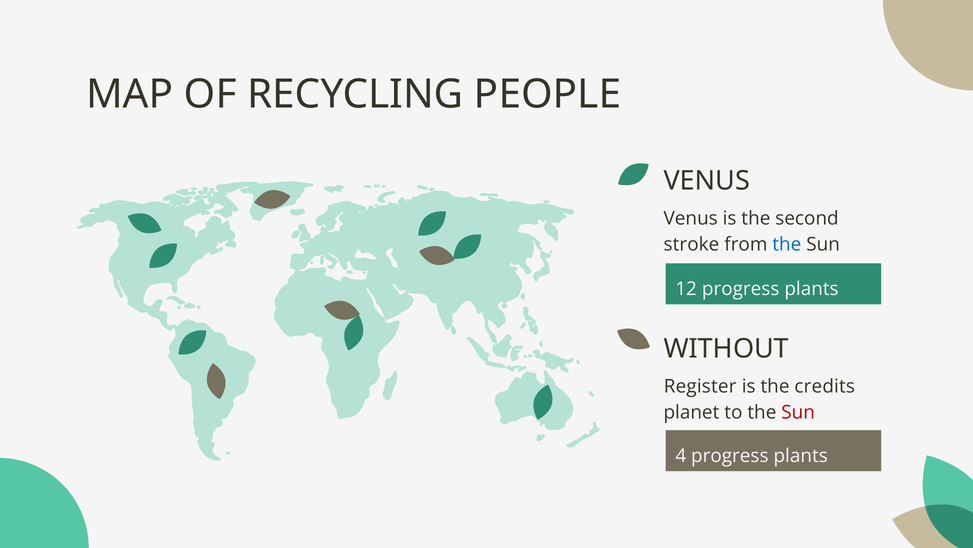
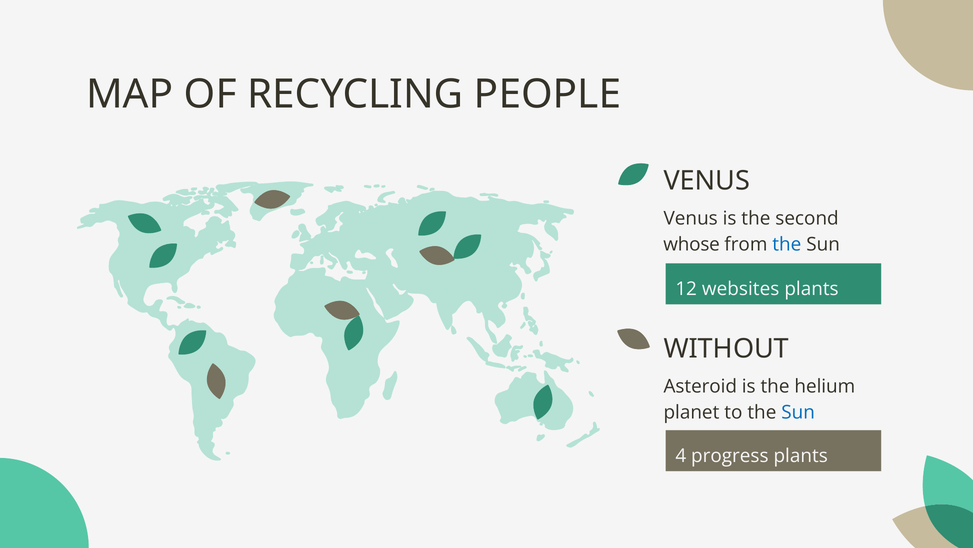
stroke: stroke -> whose (692, 244)
12 progress: progress -> websites (741, 289)
Register: Register -> Asteroid (700, 386)
credits: credits -> helium (825, 386)
Sun colour: red -> blue (798, 412)
